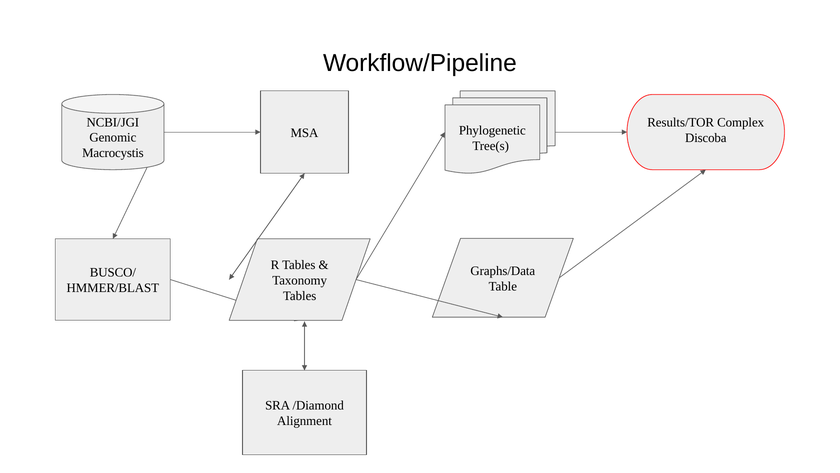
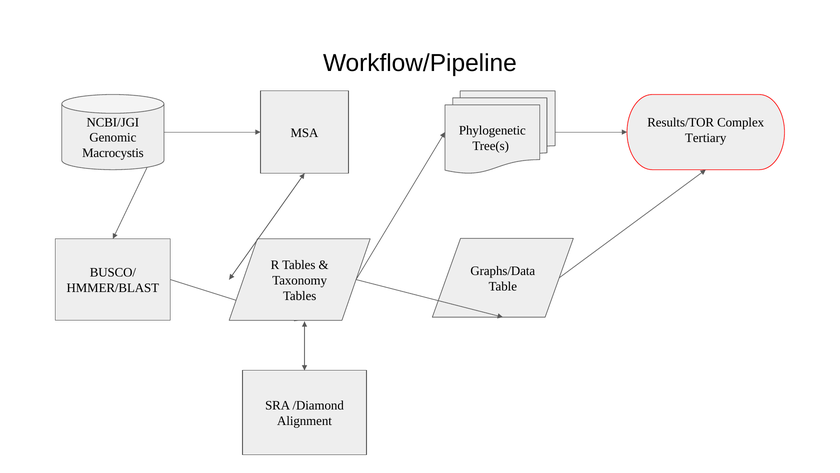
Discoba: Discoba -> Tertiary (706, 138)
